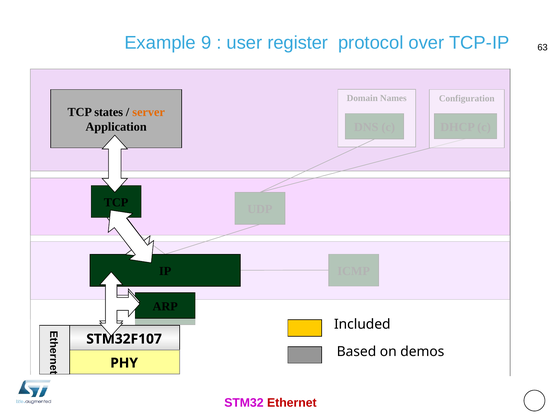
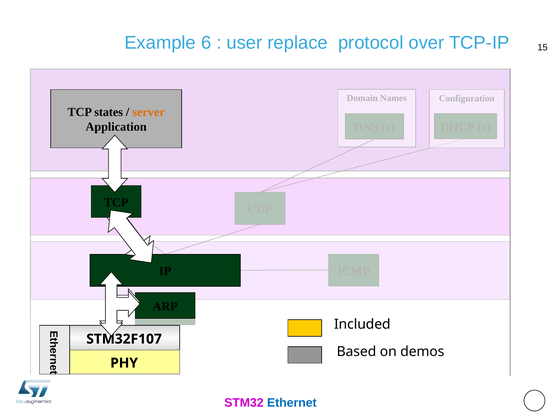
9: 9 -> 6 (206, 43)
register: register -> replace (298, 43)
63: 63 -> 15 (543, 48)
Ethernet colour: red -> blue (292, 403)
